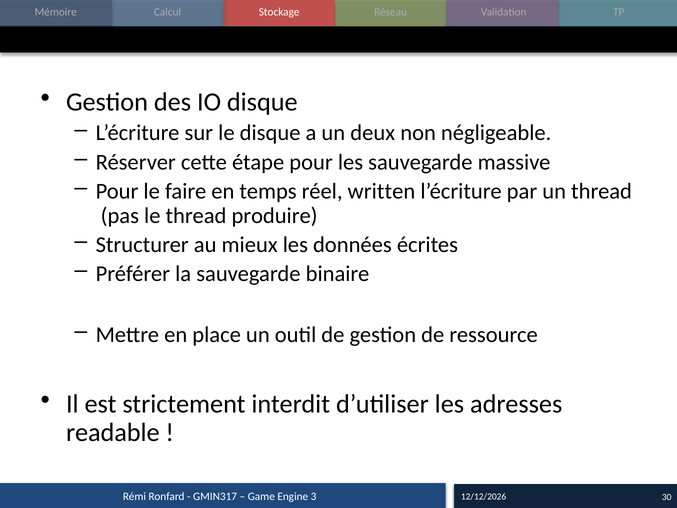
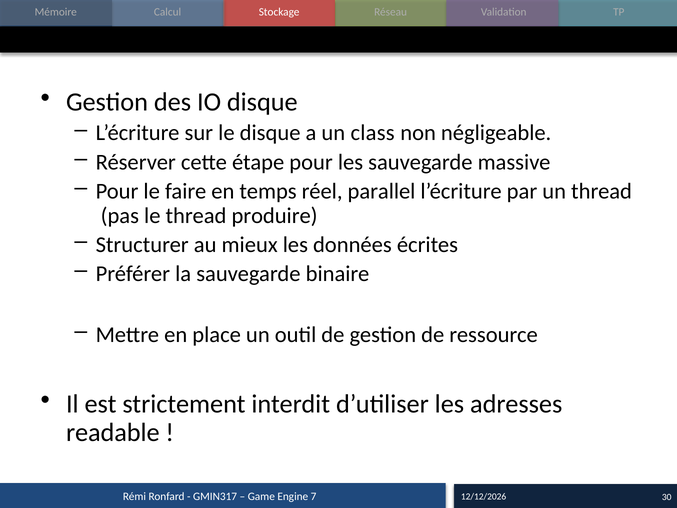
deux: deux -> class (373, 133)
written: written -> parallel (381, 191)
3: 3 -> 7 (314, 497)
